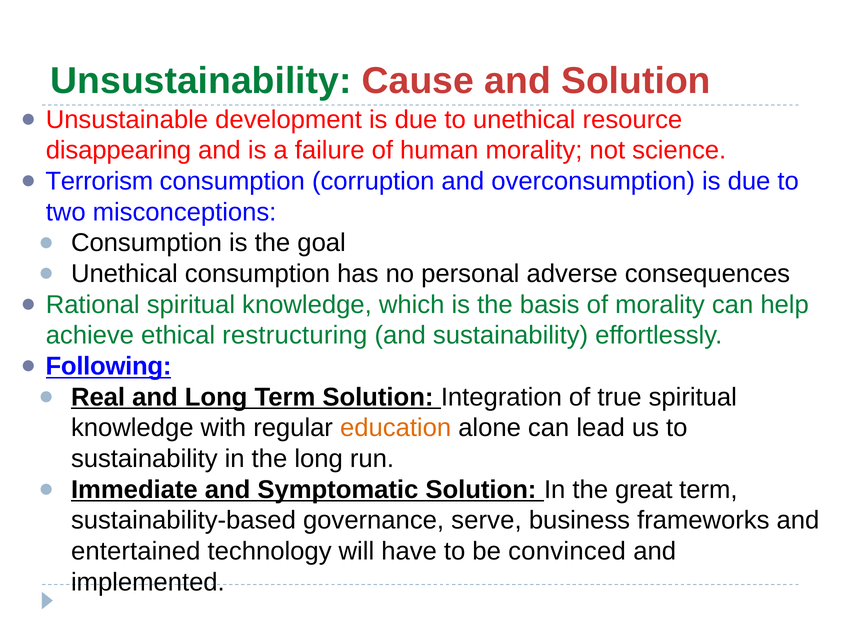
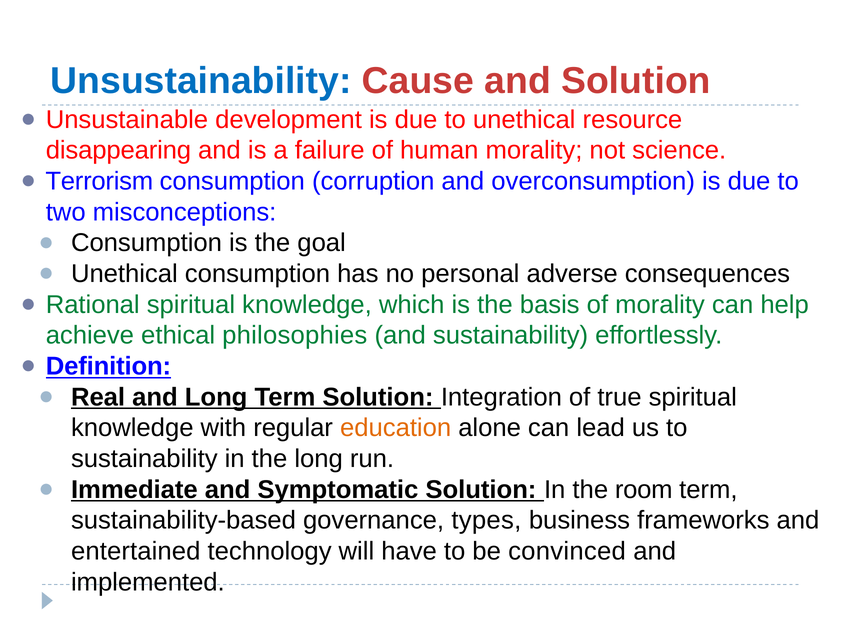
Unsustainability colour: green -> blue (201, 81)
restructuring: restructuring -> philosophies (295, 335)
Following: Following -> Definition (108, 366)
great: great -> room (644, 489)
serve: serve -> types (486, 520)
